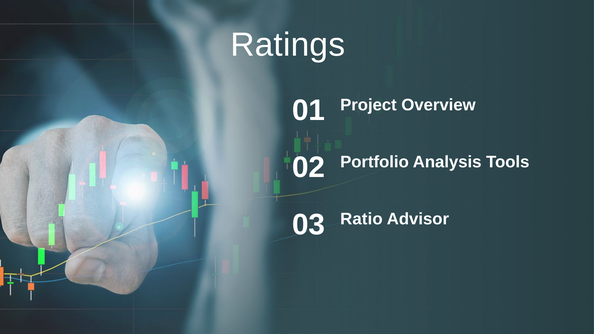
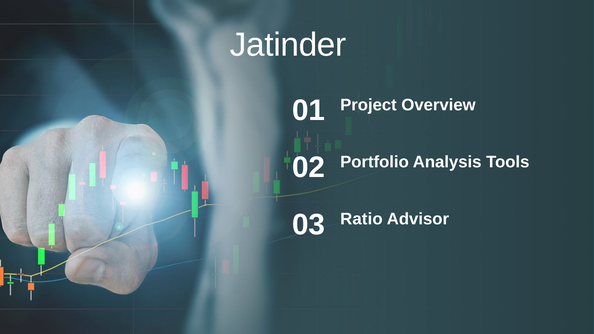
Ratings: Ratings -> Jatinder (288, 45)
